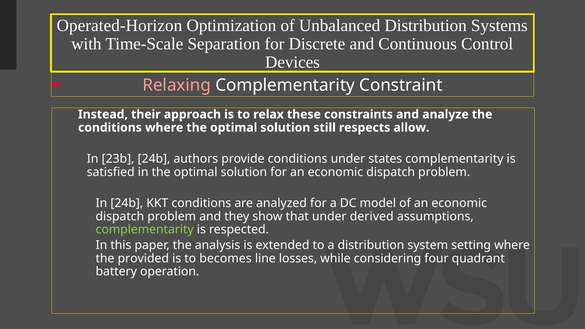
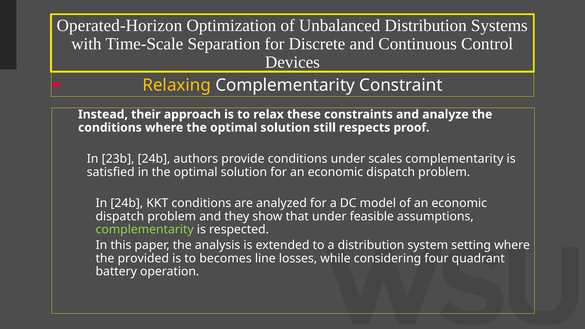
Relaxing colour: pink -> yellow (177, 85)
allow: allow -> proof (411, 128)
states: states -> scales (385, 159)
derived: derived -> feasible (372, 216)
